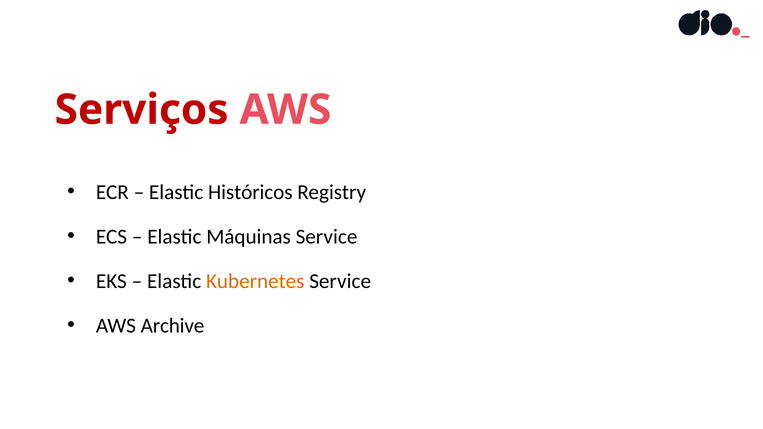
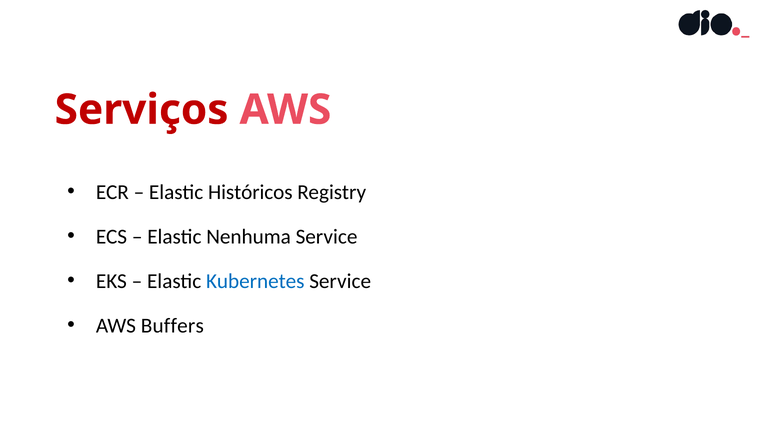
Máquinas: Máquinas -> Nenhuma (249, 237)
Kubernetes colour: orange -> blue (255, 281)
Archive: Archive -> Buffers (172, 326)
